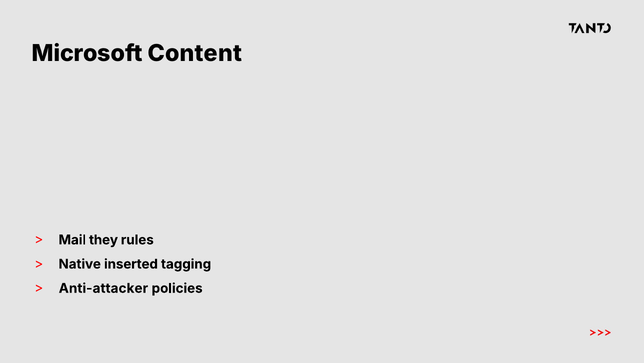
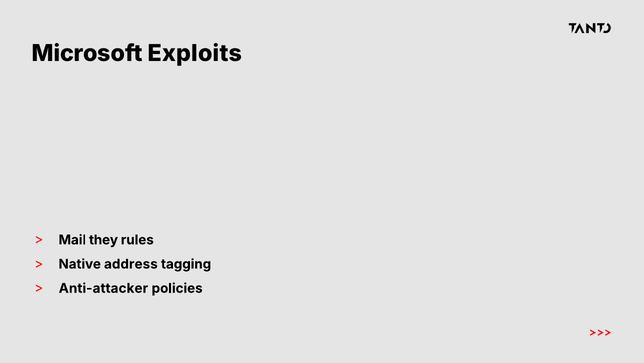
Content: Content -> Exploits (195, 53)
inserted: inserted -> address (131, 264)
